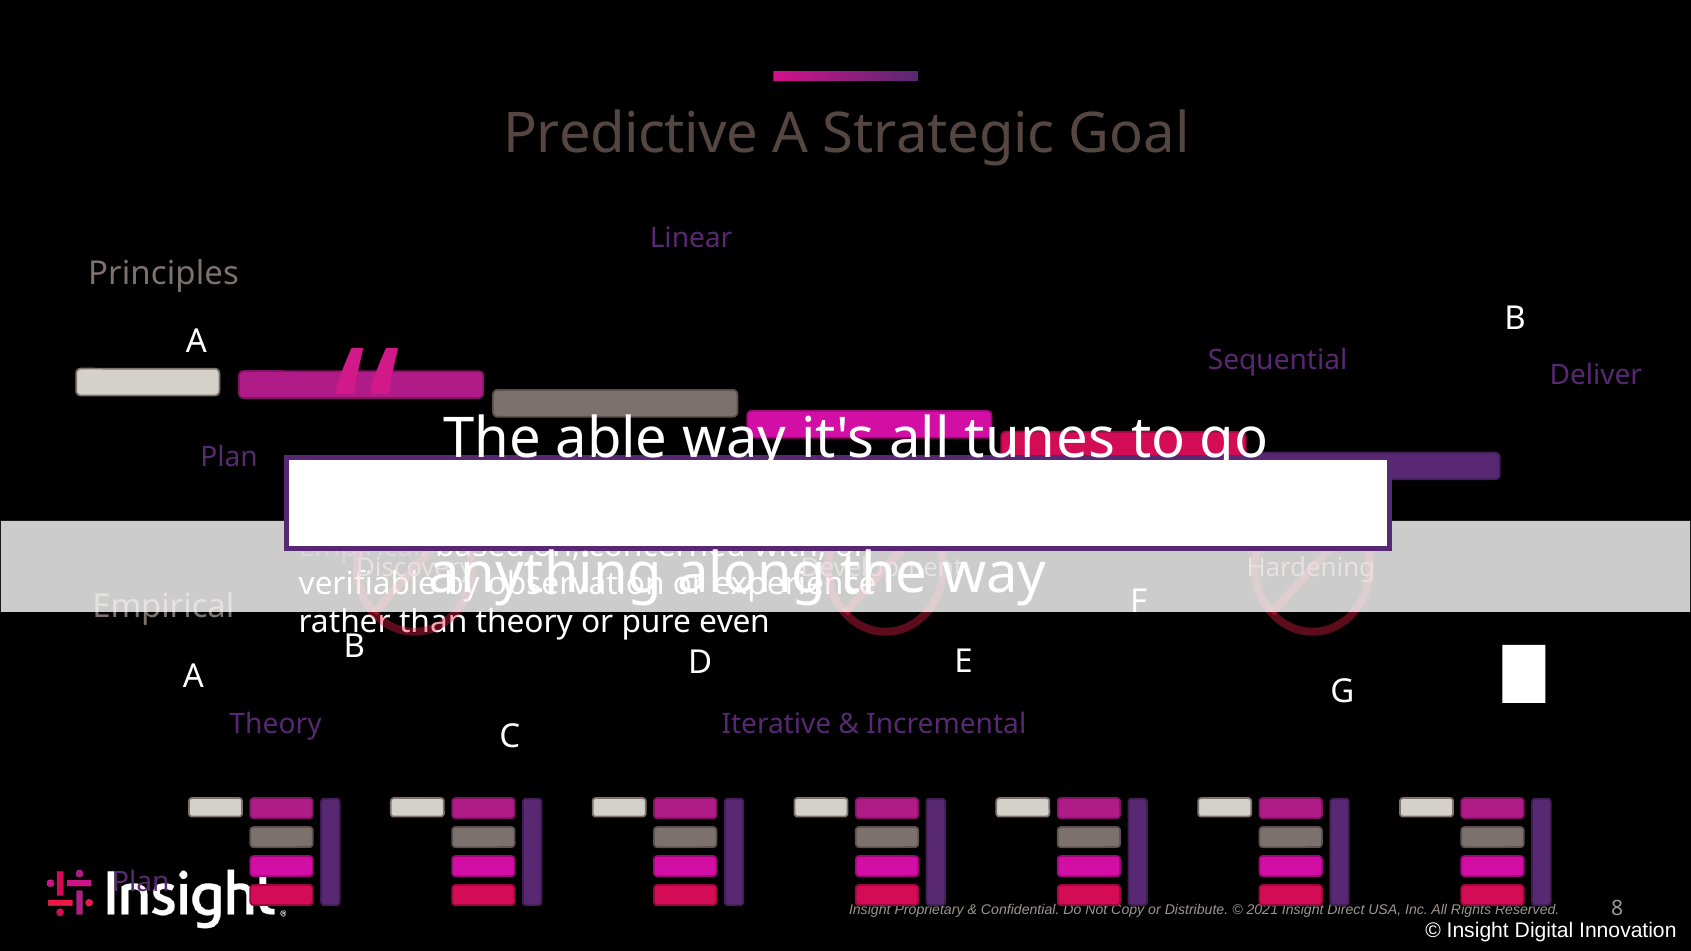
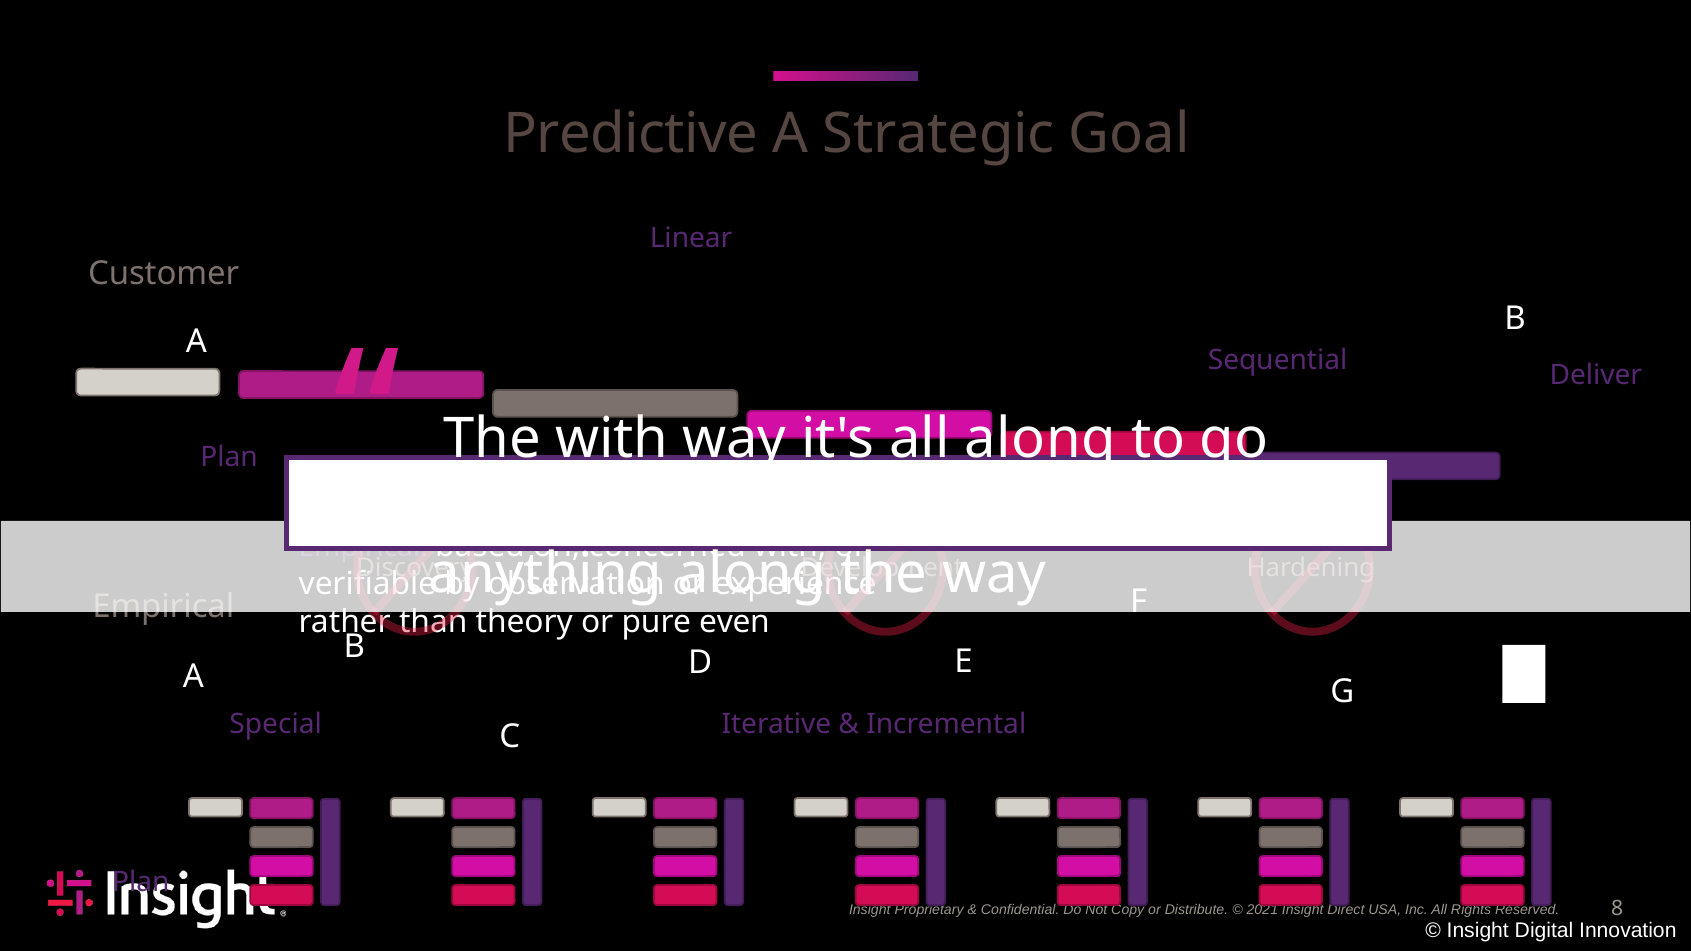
Principles: Principles -> Customer (164, 274)
The able: able -> with (612, 439)
all tunes: tunes -> along (1040, 439)
Theory: Theory -> Special (276, 724)
